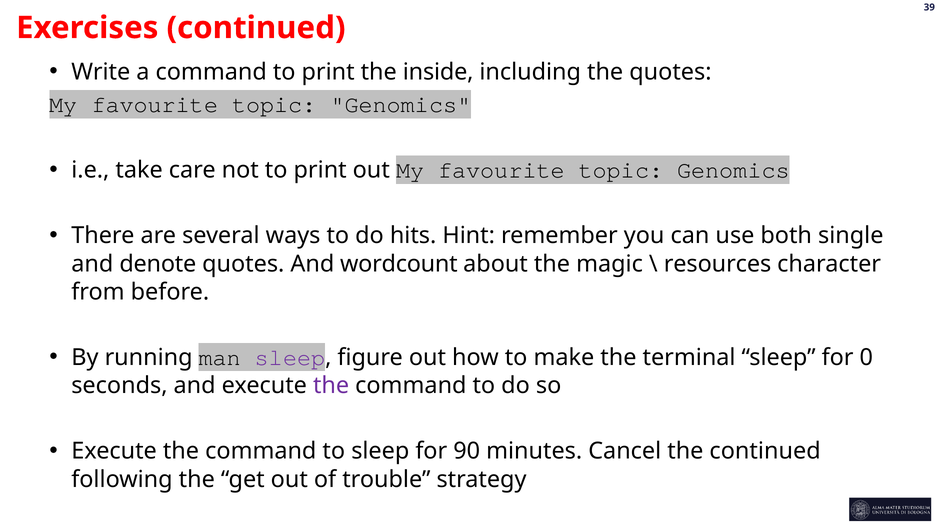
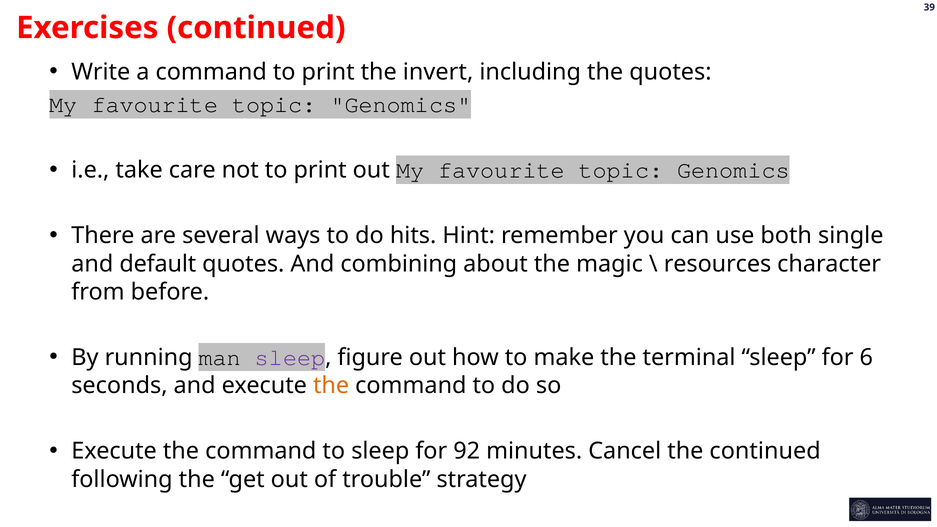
inside: inside -> invert (438, 72)
denote: denote -> default (158, 264)
wordcount: wordcount -> combining (399, 264)
0: 0 -> 6 (866, 358)
the colour: purple -> orange (331, 386)
90: 90 -> 92 (467, 451)
